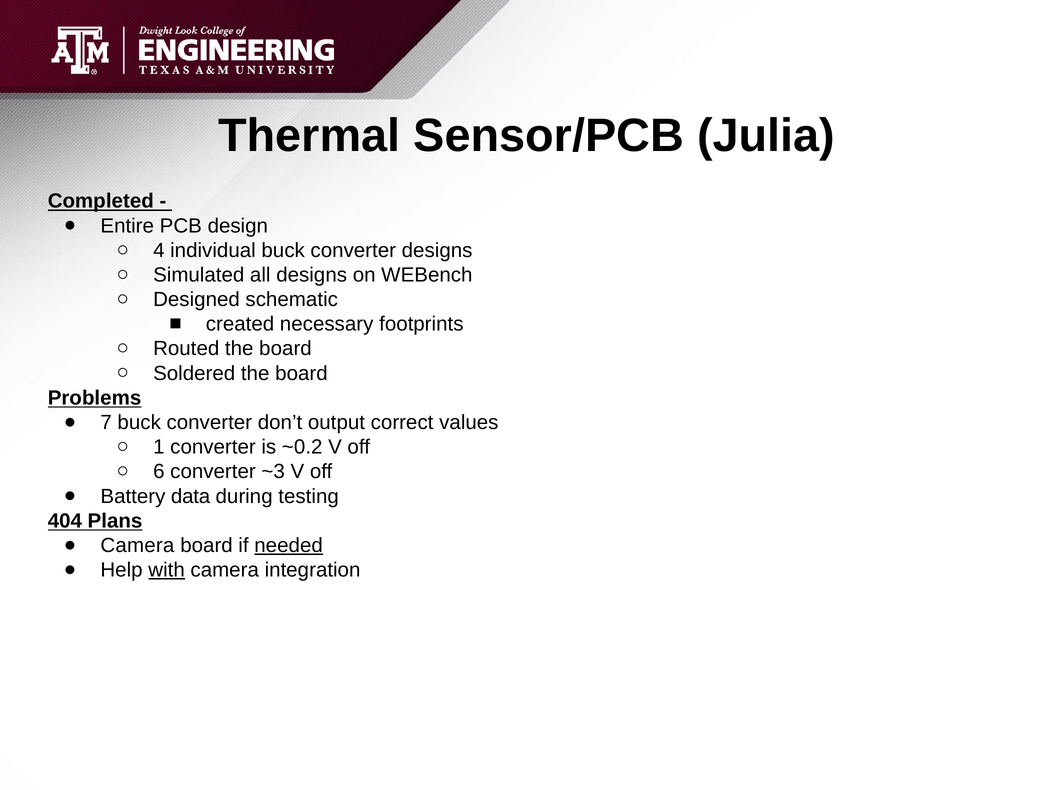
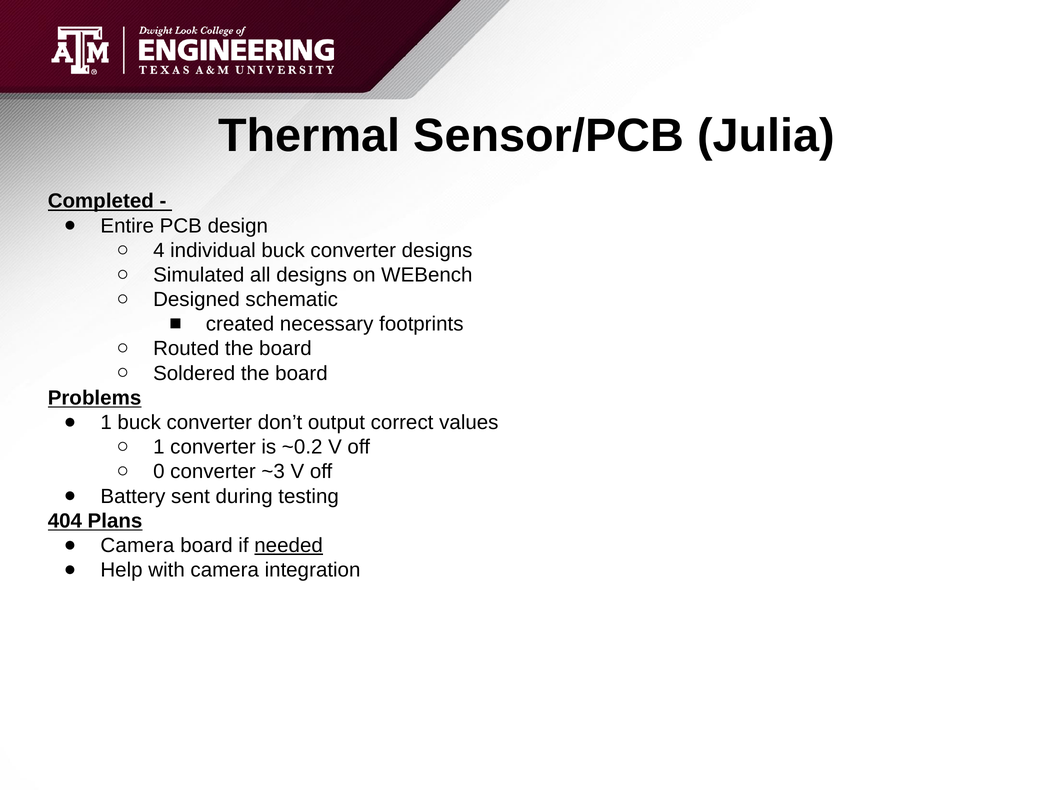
7: 7 -> 1 (106, 423)
6: 6 -> 0 (159, 472)
data: data -> sent (190, 497)
with underline: present -> none (167, 570)
